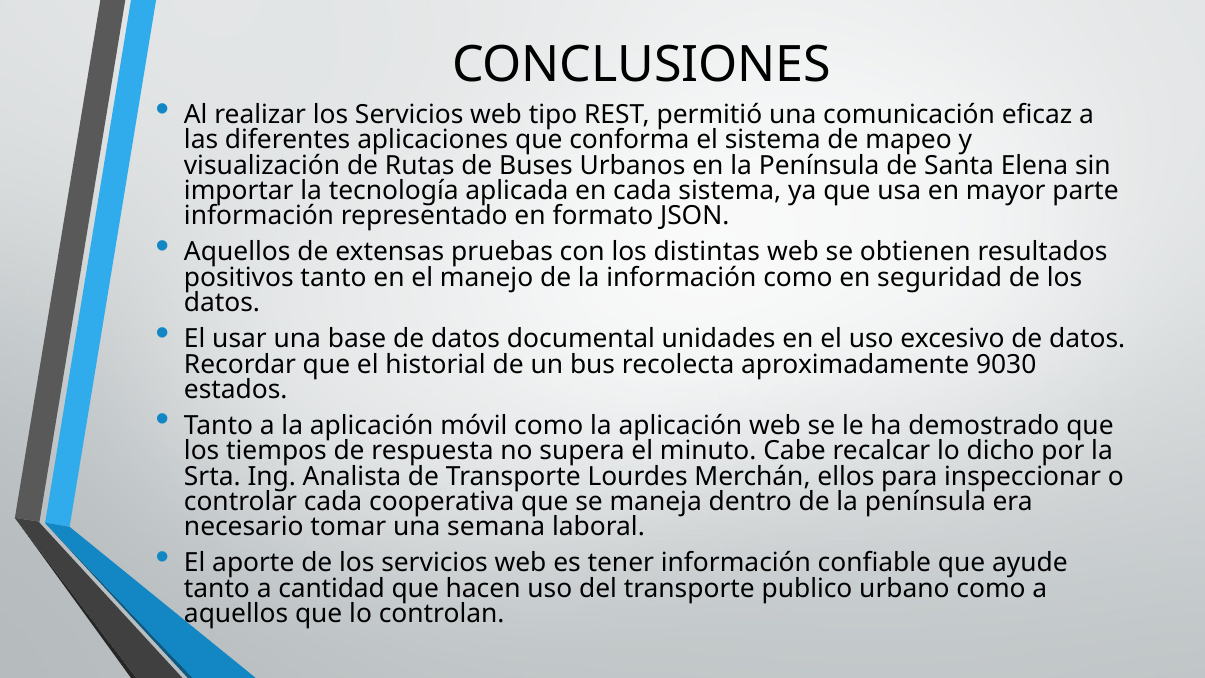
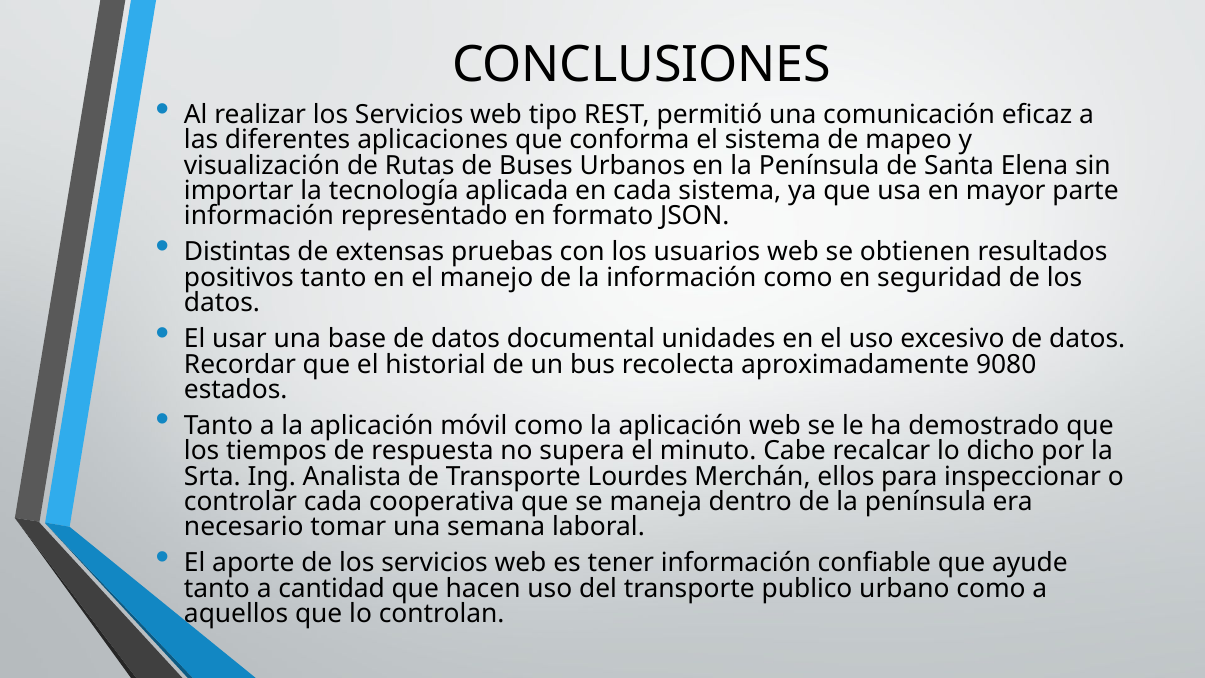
Aquellos: Aquellos -> Distintas (237, 252)
distintas: distintas -> usuarios (707, 252)
9030: 9030 -> 9080 (1006, 364)
